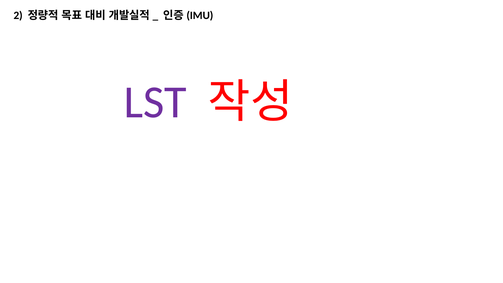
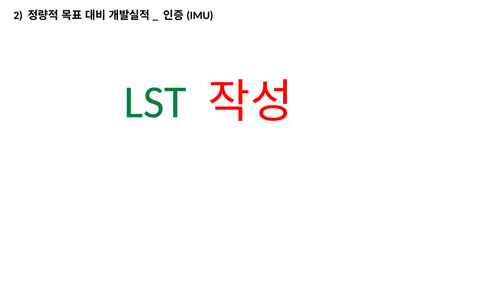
LST colour: purple -> green (155, 102)
